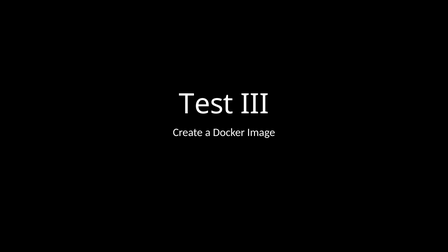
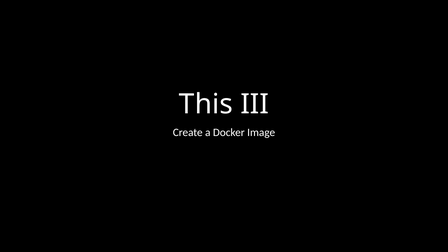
Test: Test -> This (206, 104)
